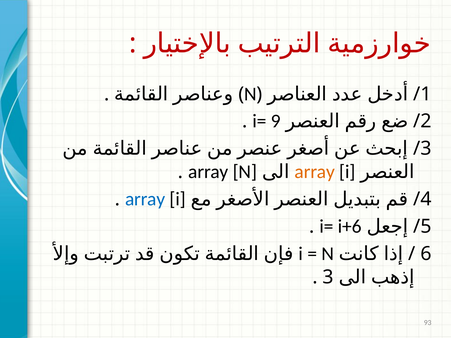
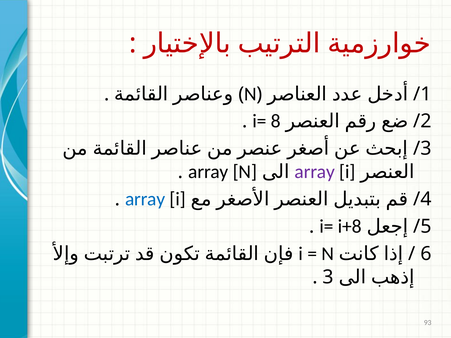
9: 9 -> 8 (276, 121)
array colour: orange -> purple (315, 172)
i+6: i+6 -> i+8 (350, 227)
